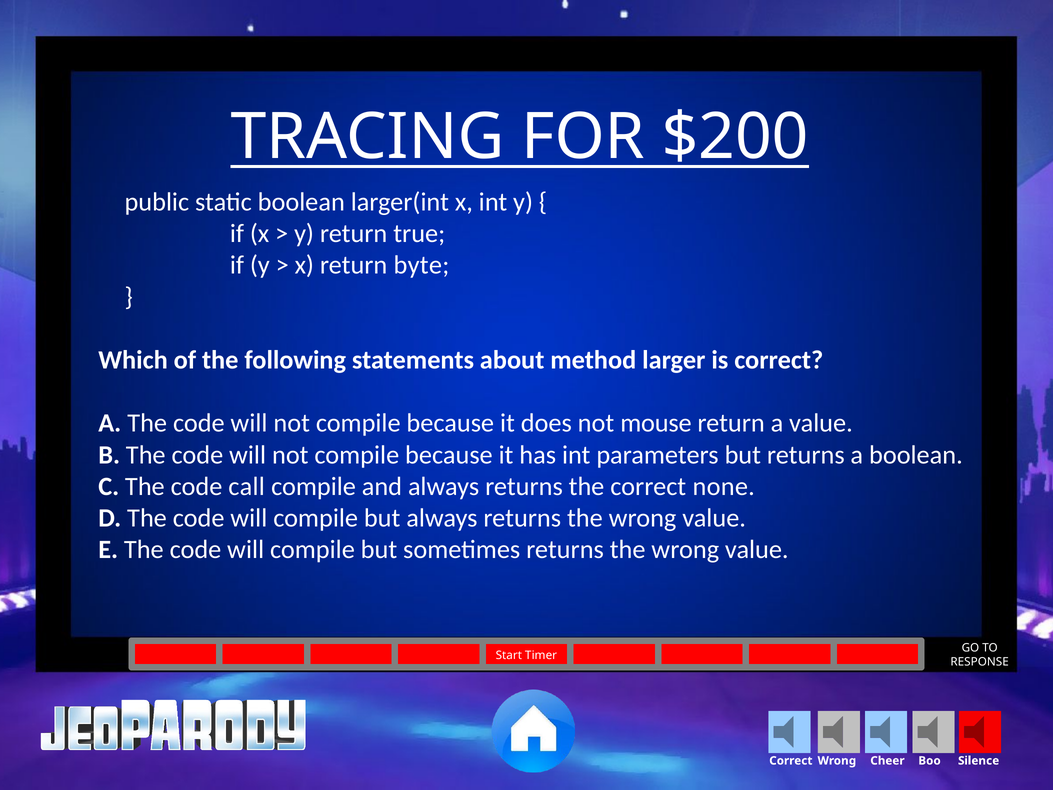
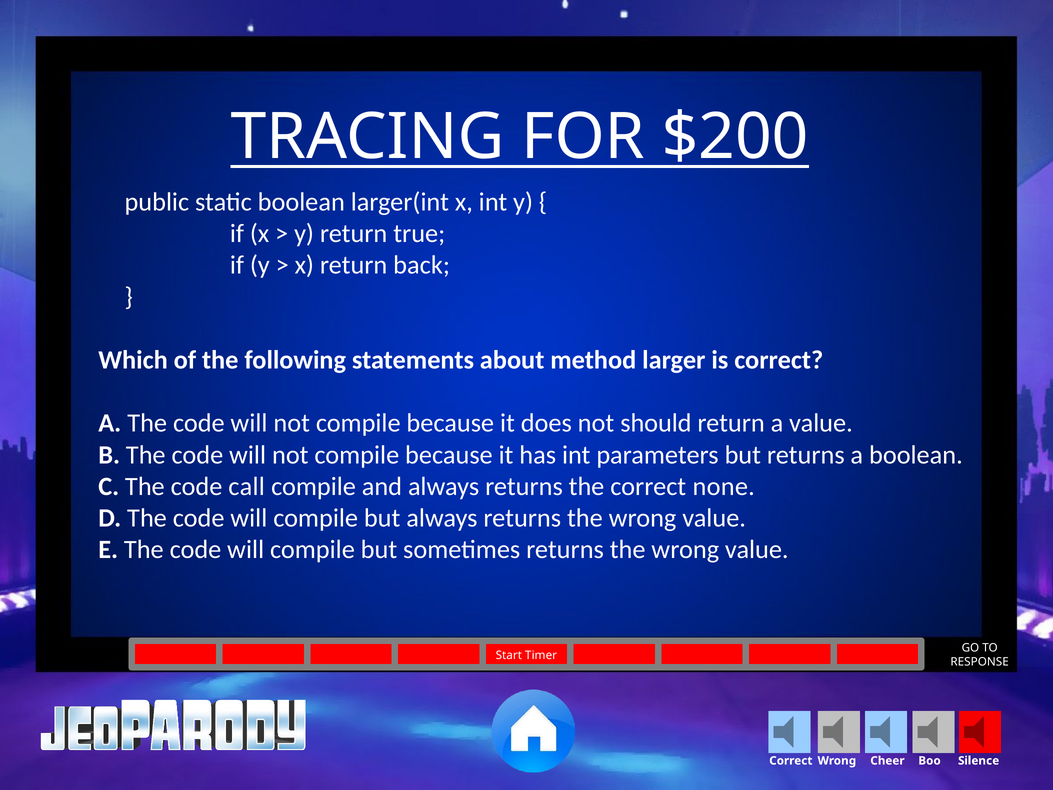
byte: byte -> back (422, 265)
mouse: mouse -> should (656, 423)
